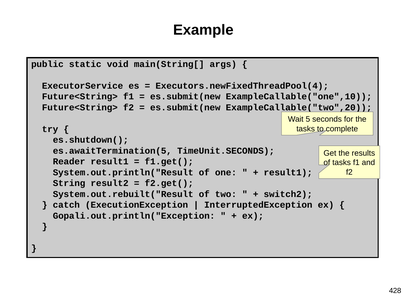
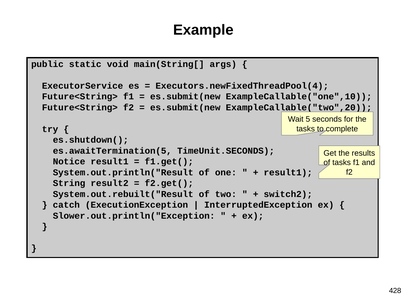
Reader: Reader -> Notice (69, 162)
Gopali.out.println("Exception: Gopali.out.println("Exception -> Slower.out.println("Exception (134, 216)
